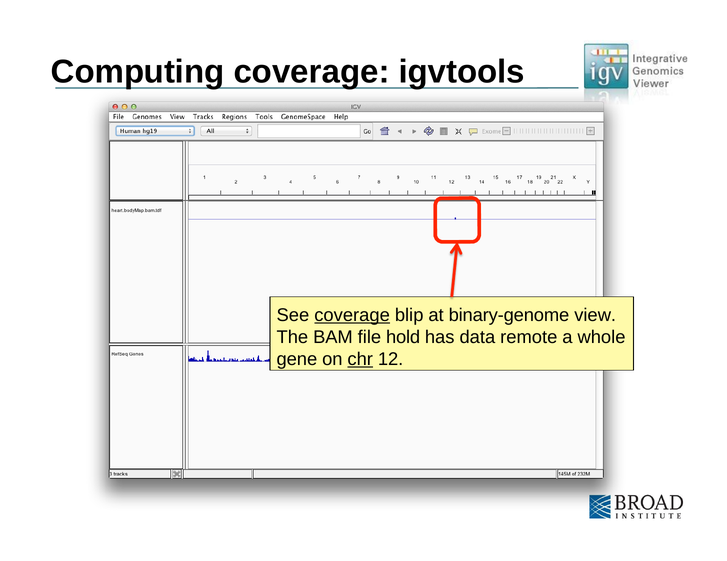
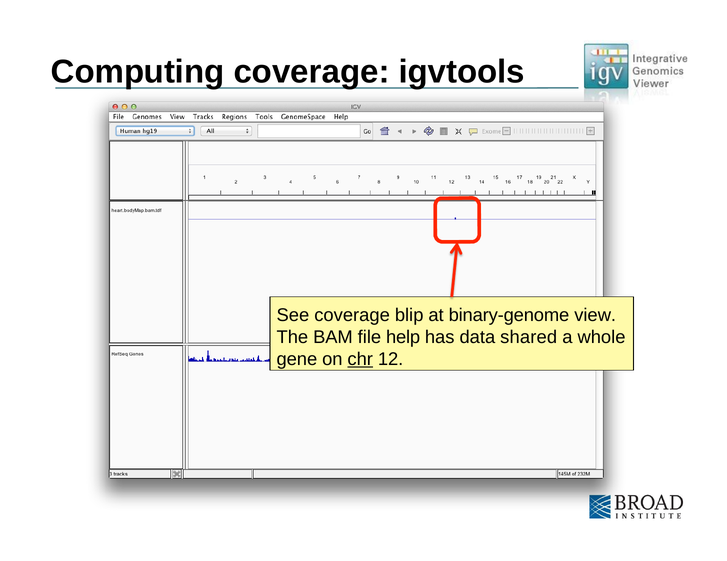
coverage underline: present -> none (352, 316)
hold: hold -> help (403, 338)
remote: remote -> shared (529, 338)
